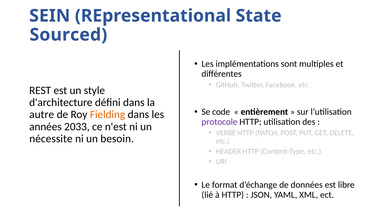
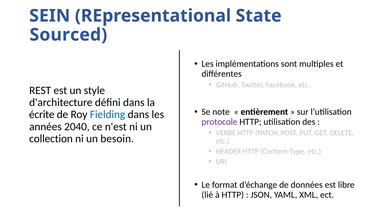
code: code -> note (221, 112)
autre: autre -> écrite (42, 114)
Fielding colour: orange -> blue (108, 114)
2033: 2033 -> 2040 (77, 126)
nécessite: nécessite -> collection (51, 138)
